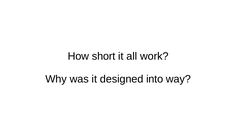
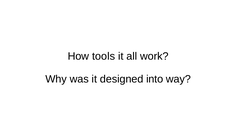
short: short -> tools (104, 56)
